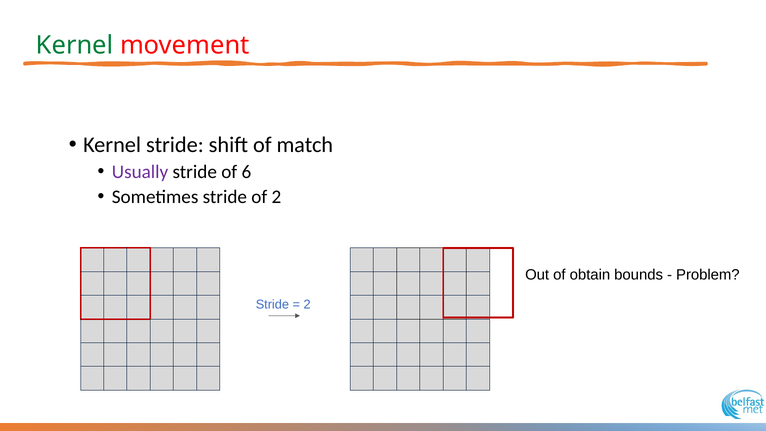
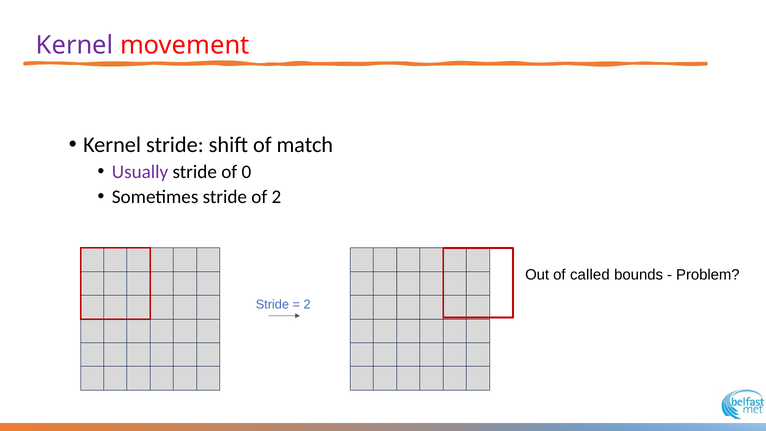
Kernel colour: green -> purple (75, 45)
6: 6 -> 0 (246, 172)
obtain: obtain -> called (590, 275)
